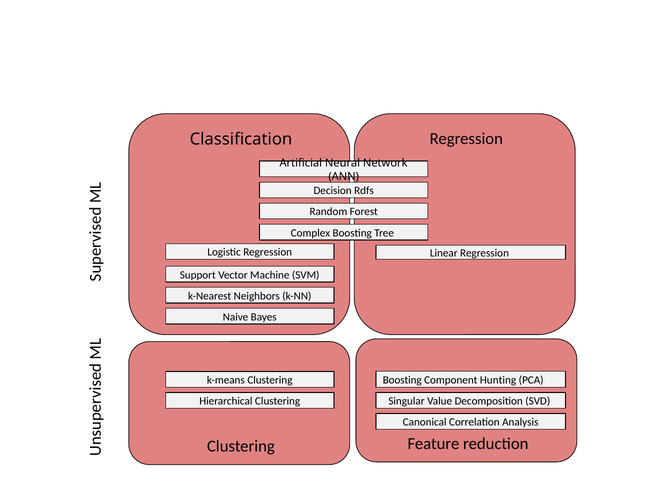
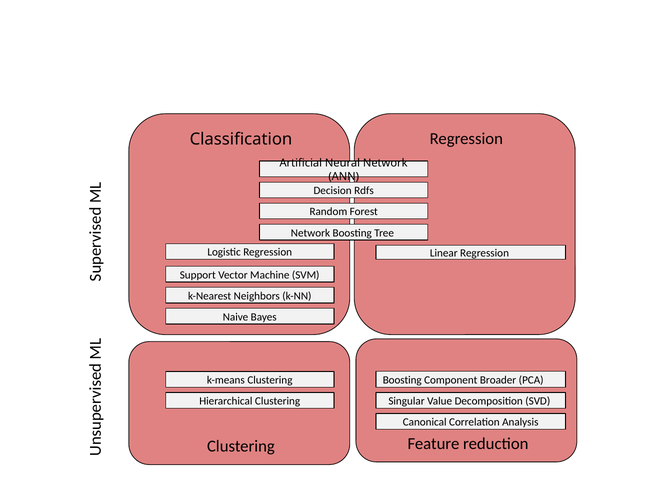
Complex: Complex -> Network (310, 233)
Hunting: Hunting -> Broader (498, 380)
